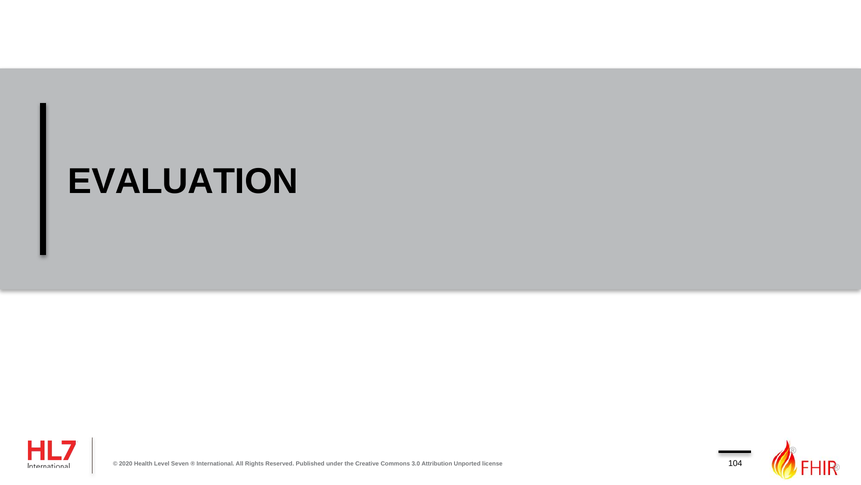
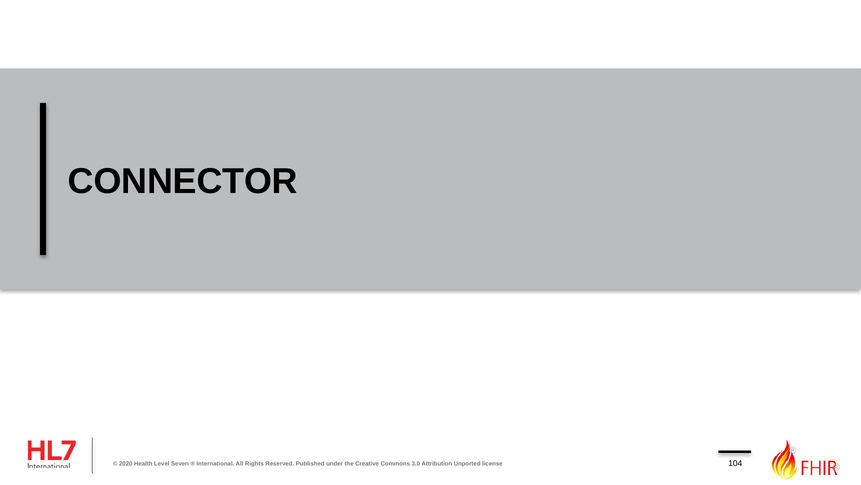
EVALUATION: EVALUATION -> CONNECTOR (183, 181)
